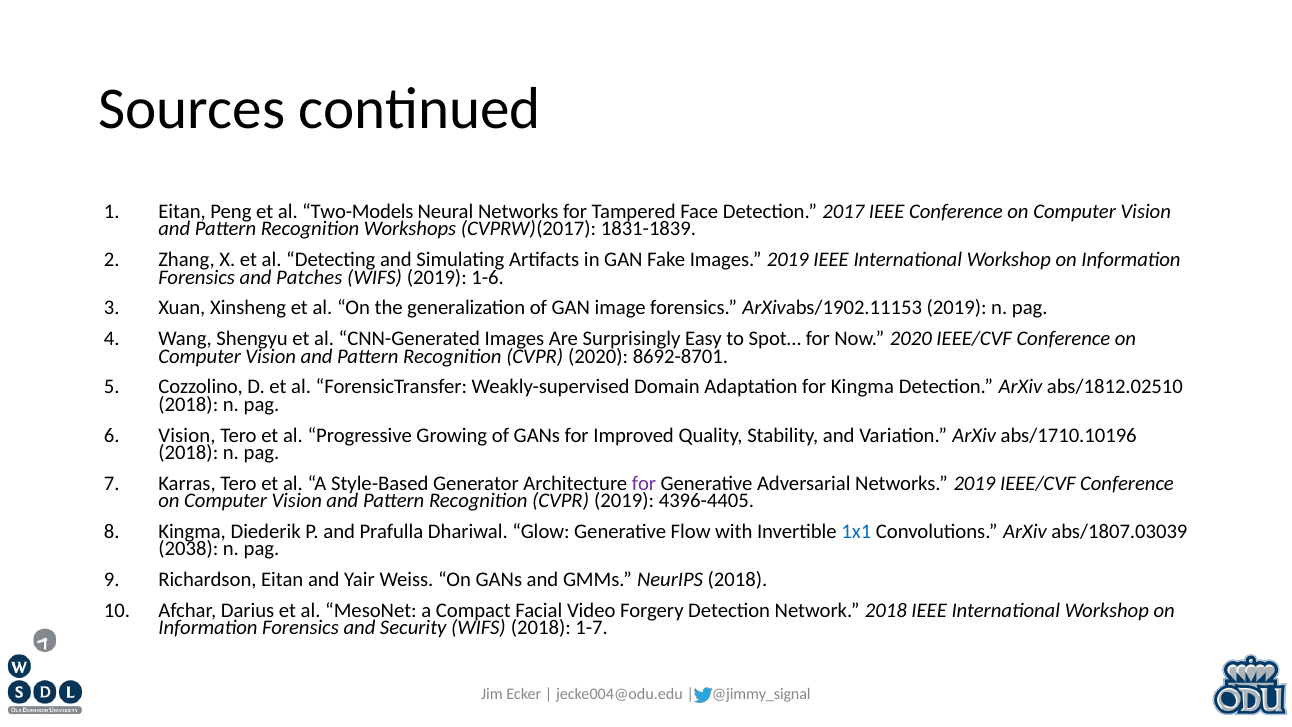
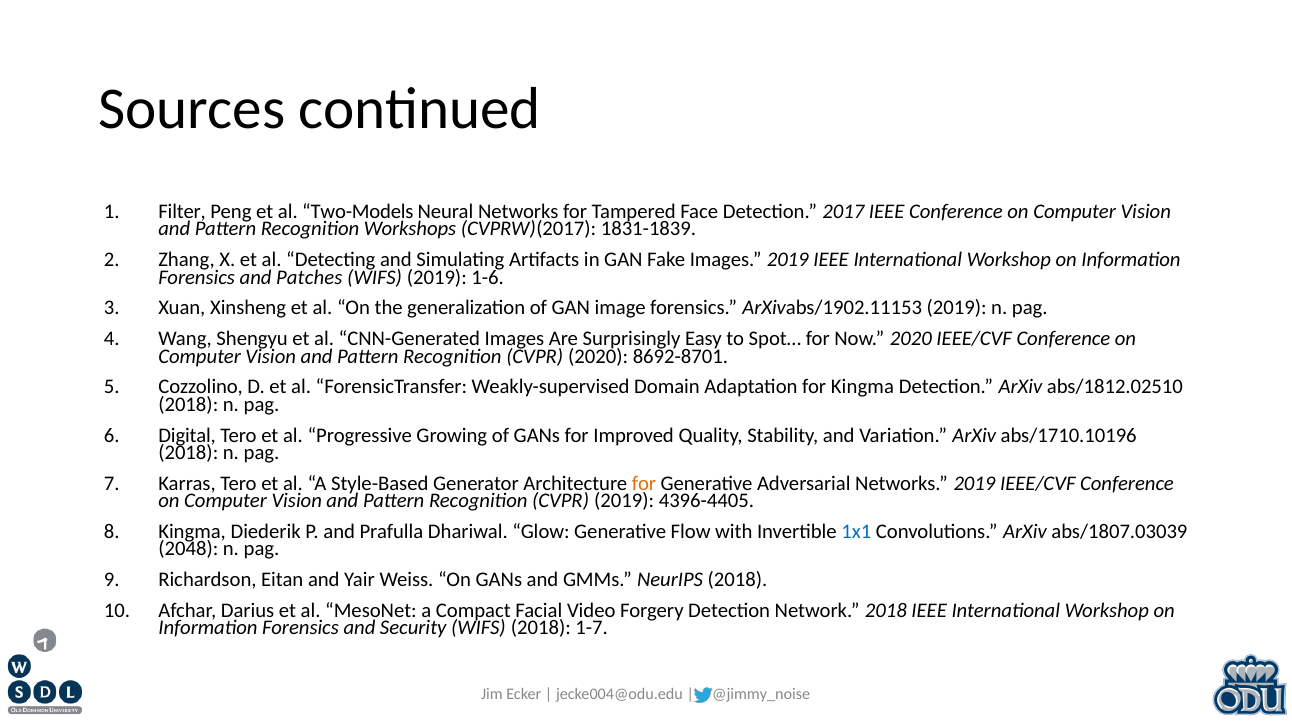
Eitan: Eitan -> Filter (182, 212)
Vision: Vision -> Digital (187, 435)
for colour: purple -> orange (644, 483)
2038: 2038 -> 2048 (188, 549)
@jimmy_signal: @jimmy_signal -> @jimmy_noise (761, 694)
